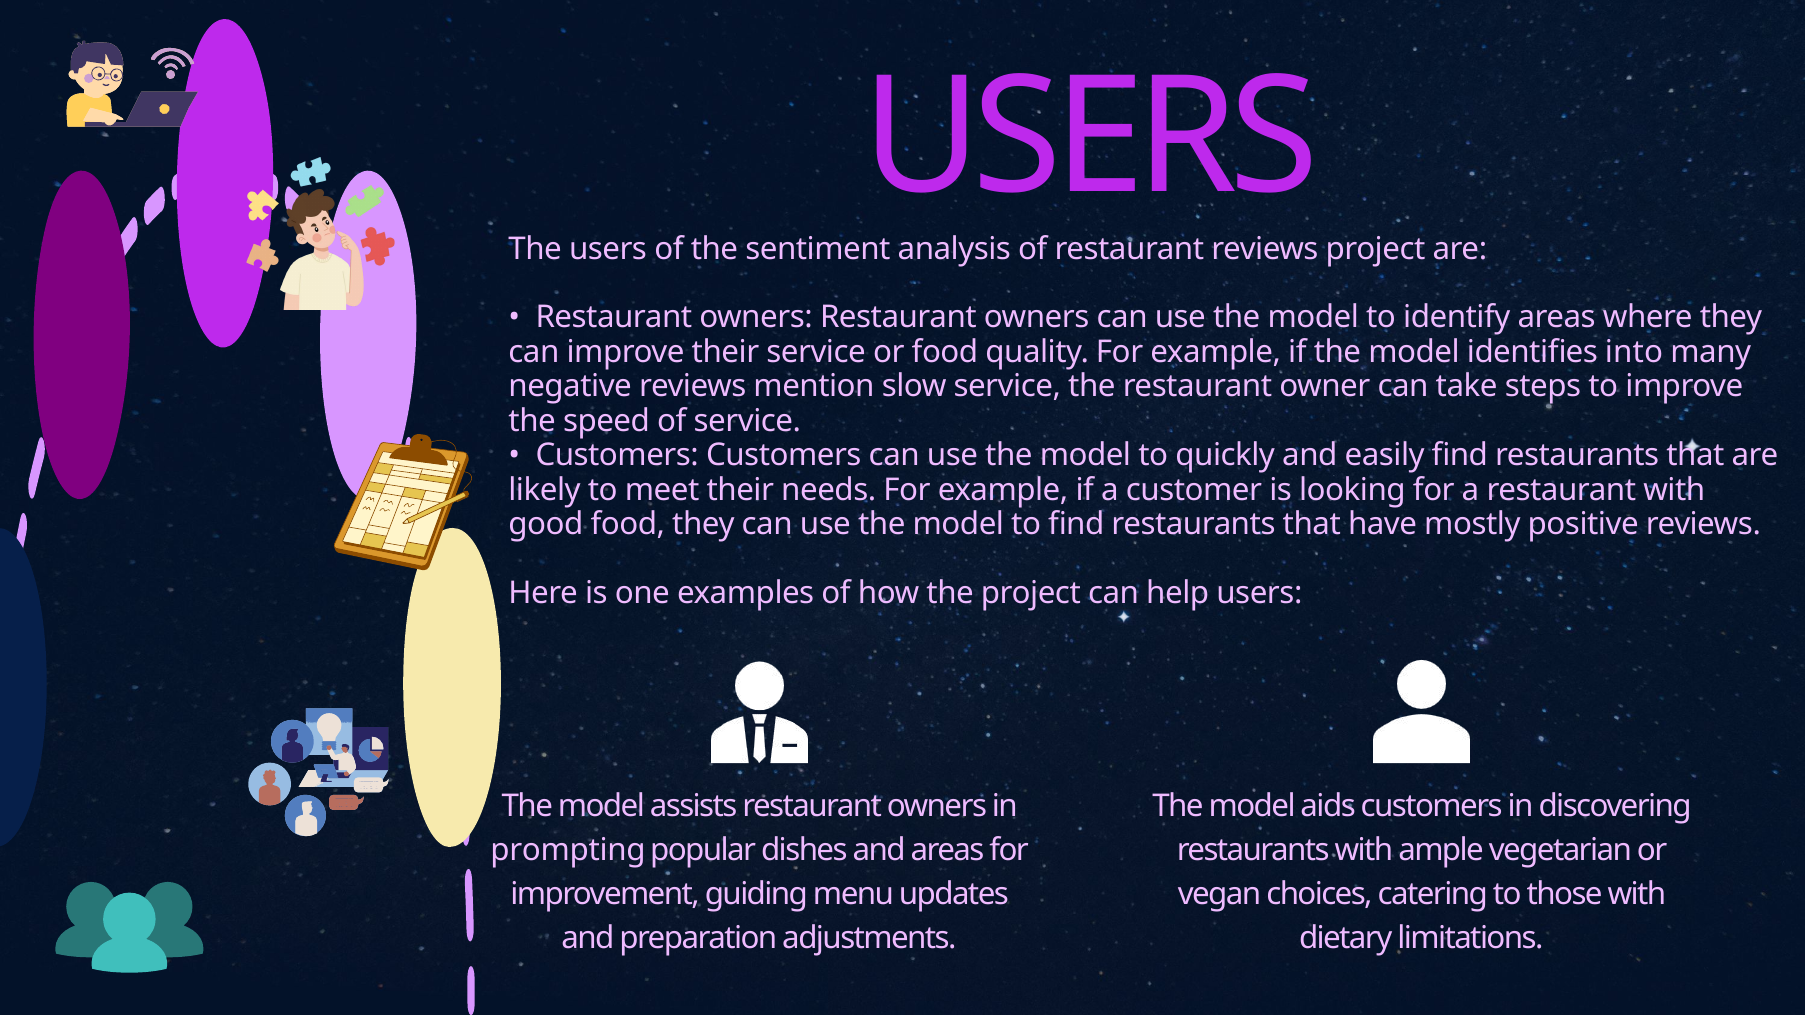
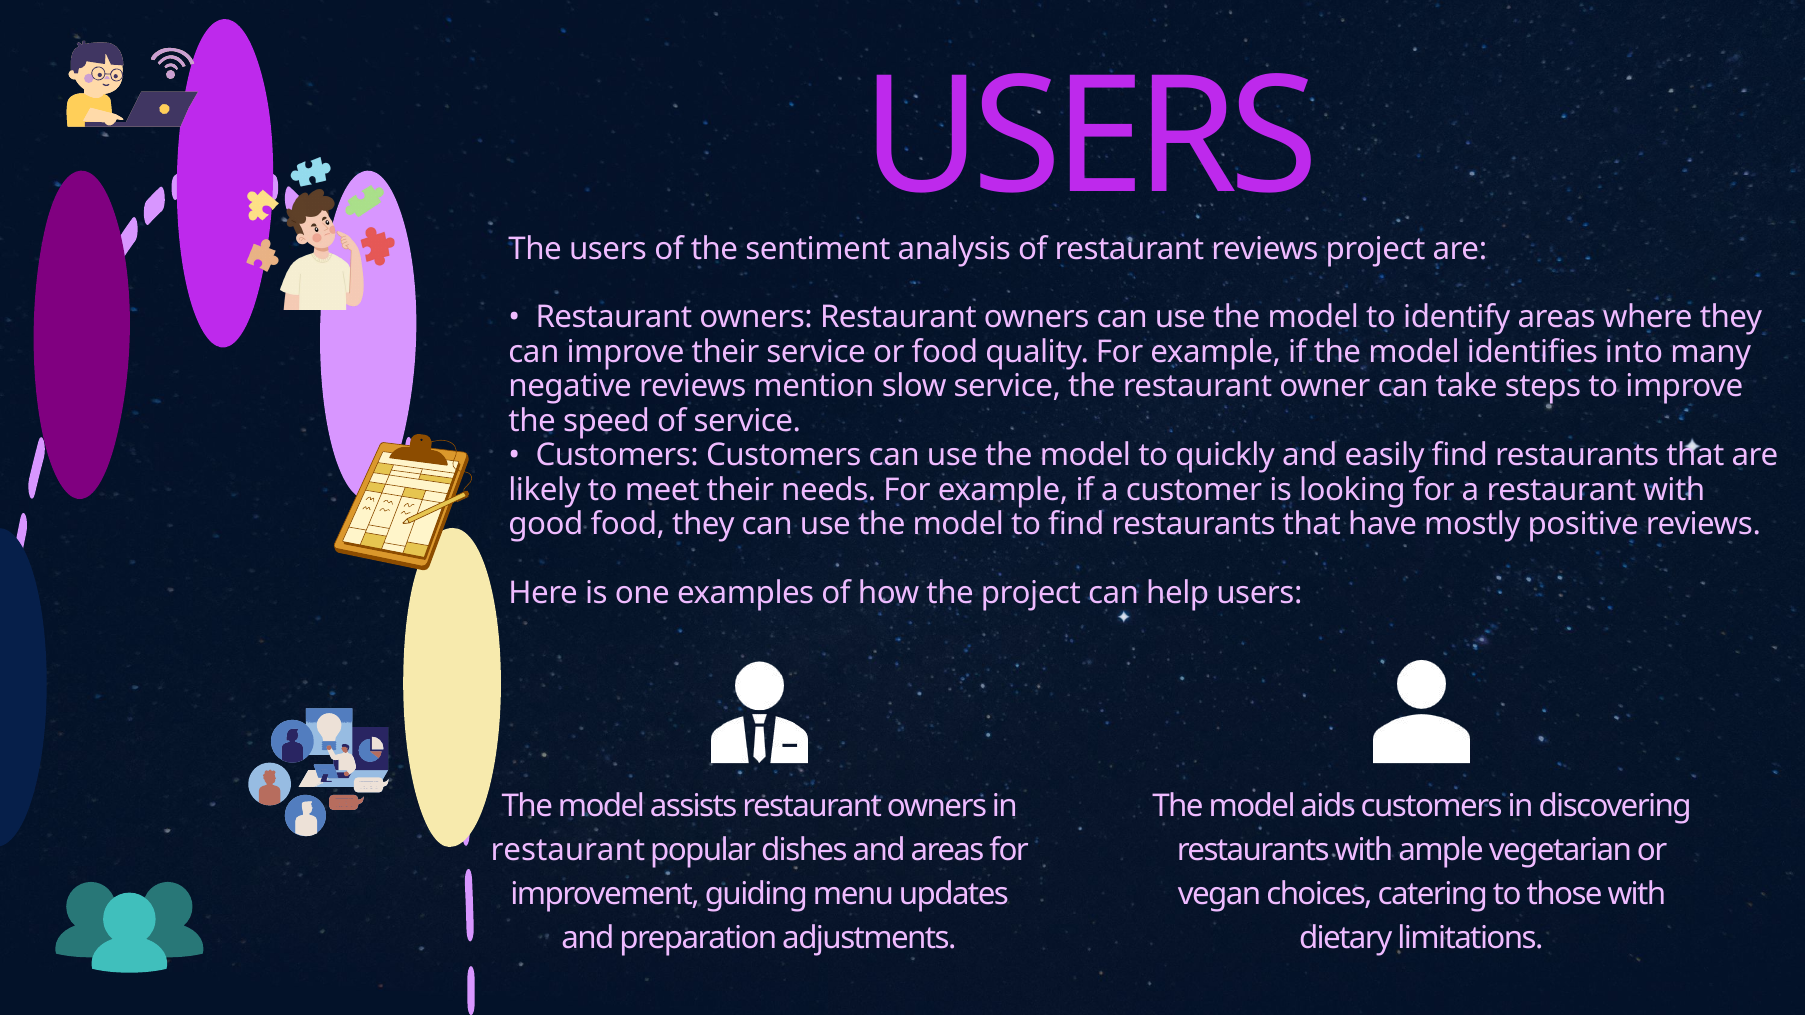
prompting: prompting -> restaurant (568, 850)
